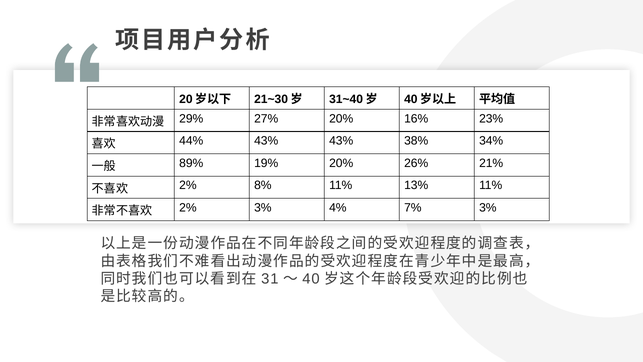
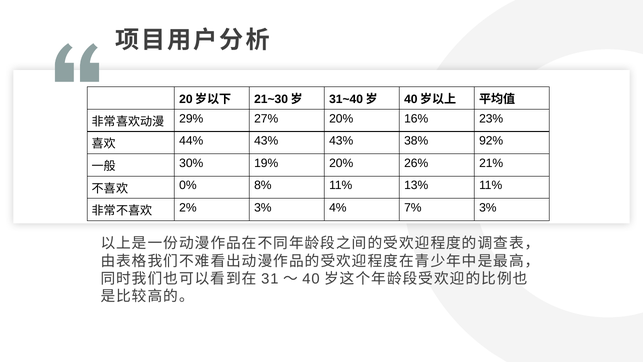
34%: 34% -> 92% (491, 141)
89%: 89% -> 30% (191, 163)
2%: 2% -> 0% (188, 185)
